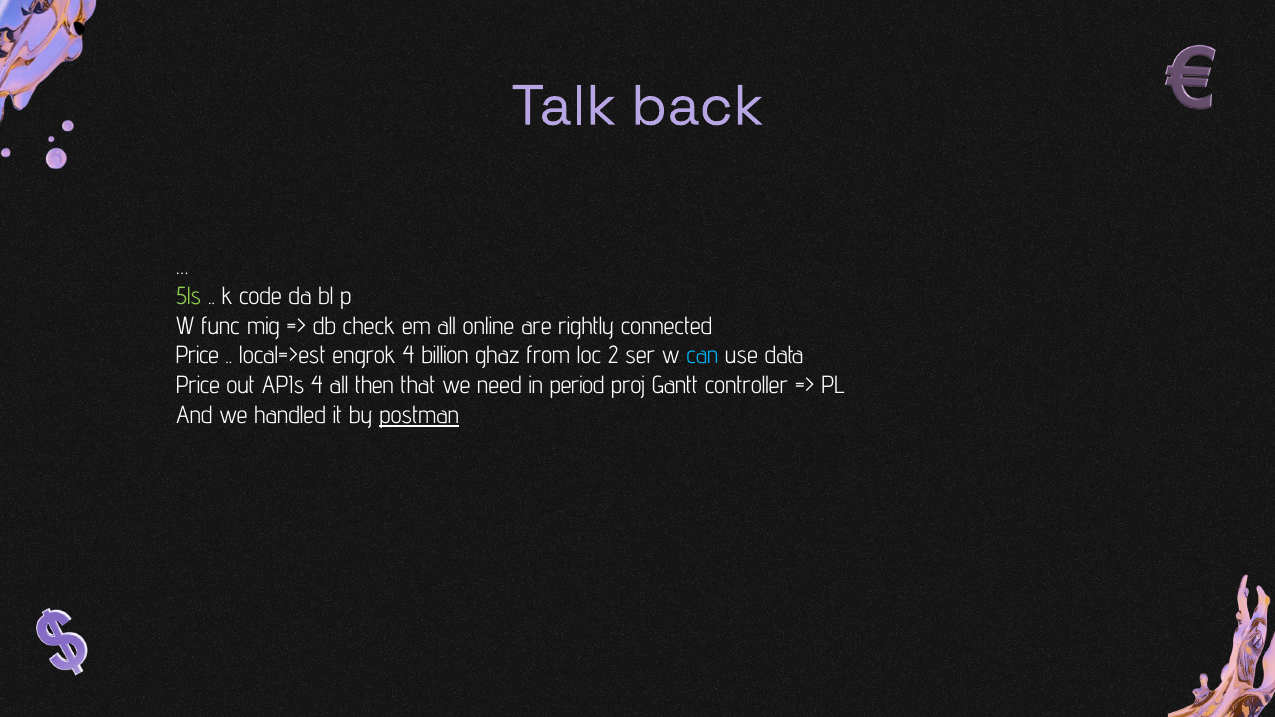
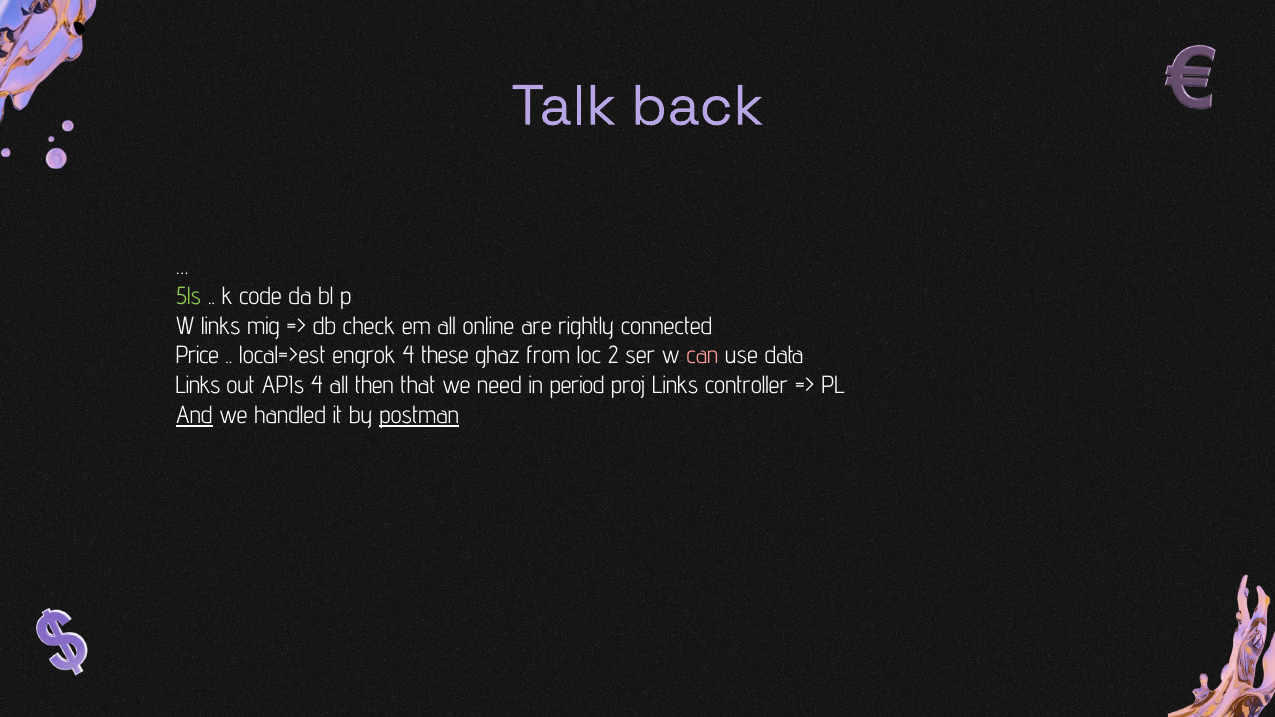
W func: func -> links (221, 326)
billion: billion -> these (445, 356)
can colour: light blue -> pink (702, 356)
Price: Price -> Links (198, 385)
proj Gantt: Gantt -> Links (675, 385)
And underline: none -> present (194, 415)
